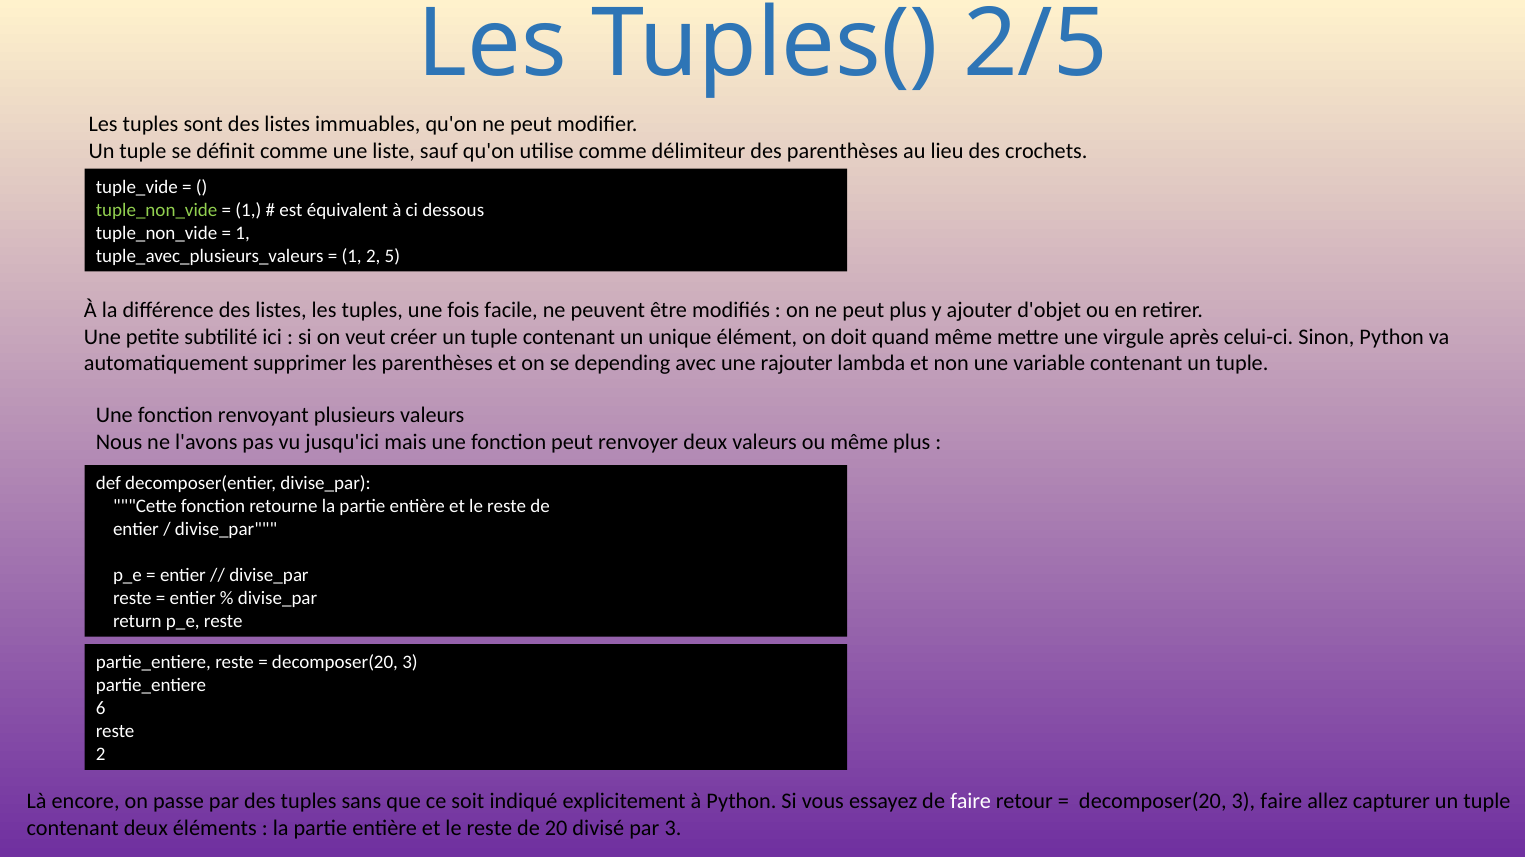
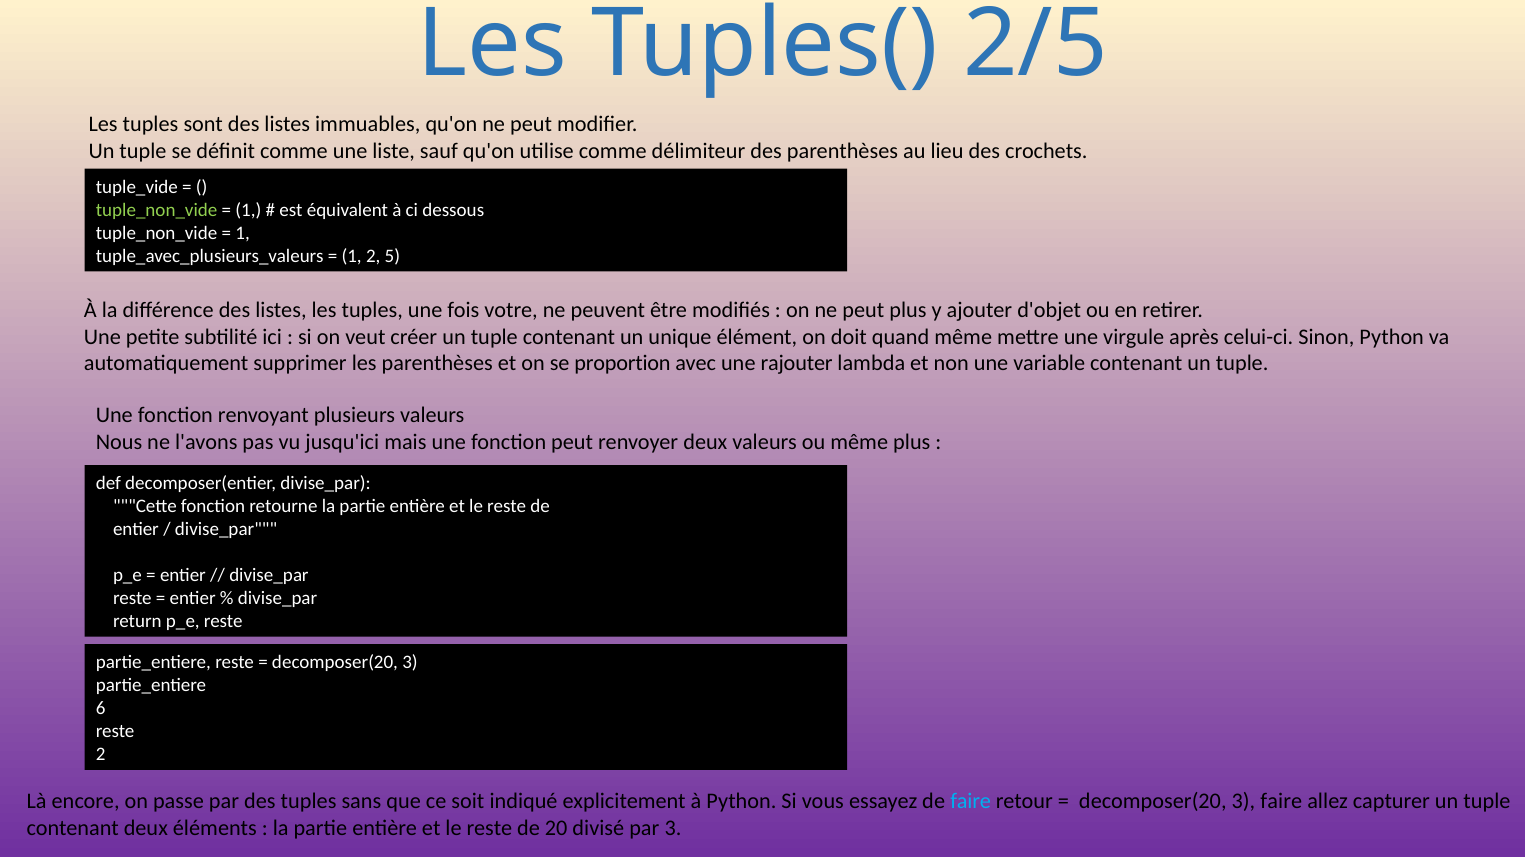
facile: facile -> votre (511, 310)
depending: depending -> proportion (623, 363)
faire colour: white -> light blue (971, 801)
